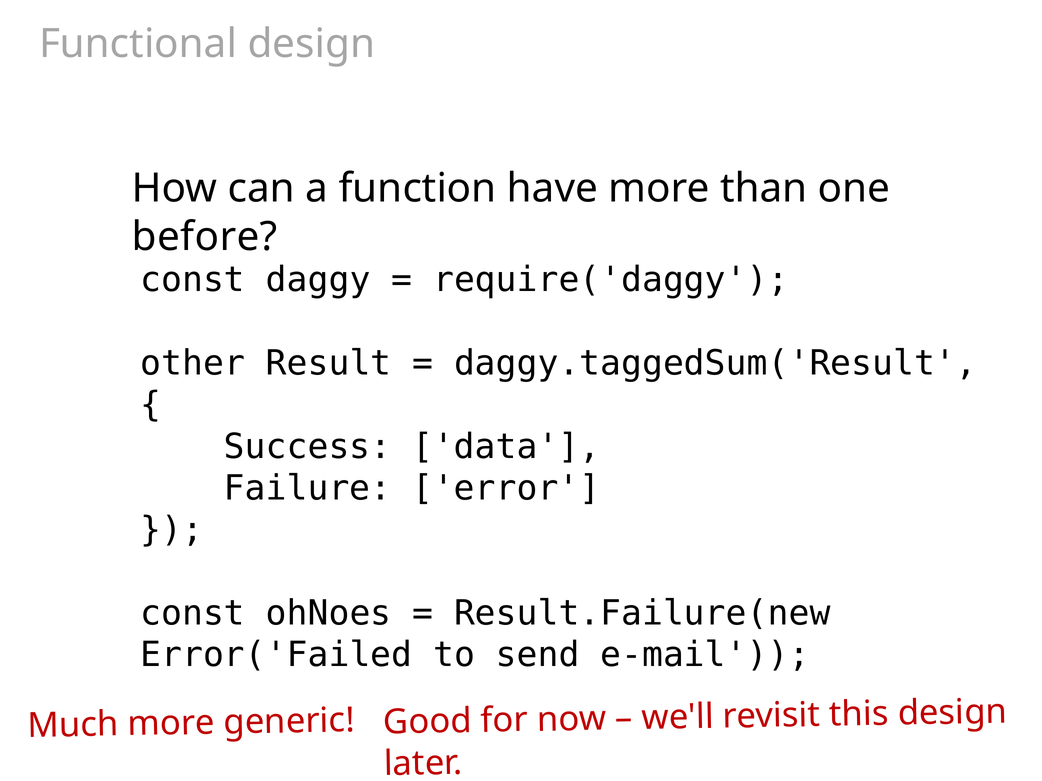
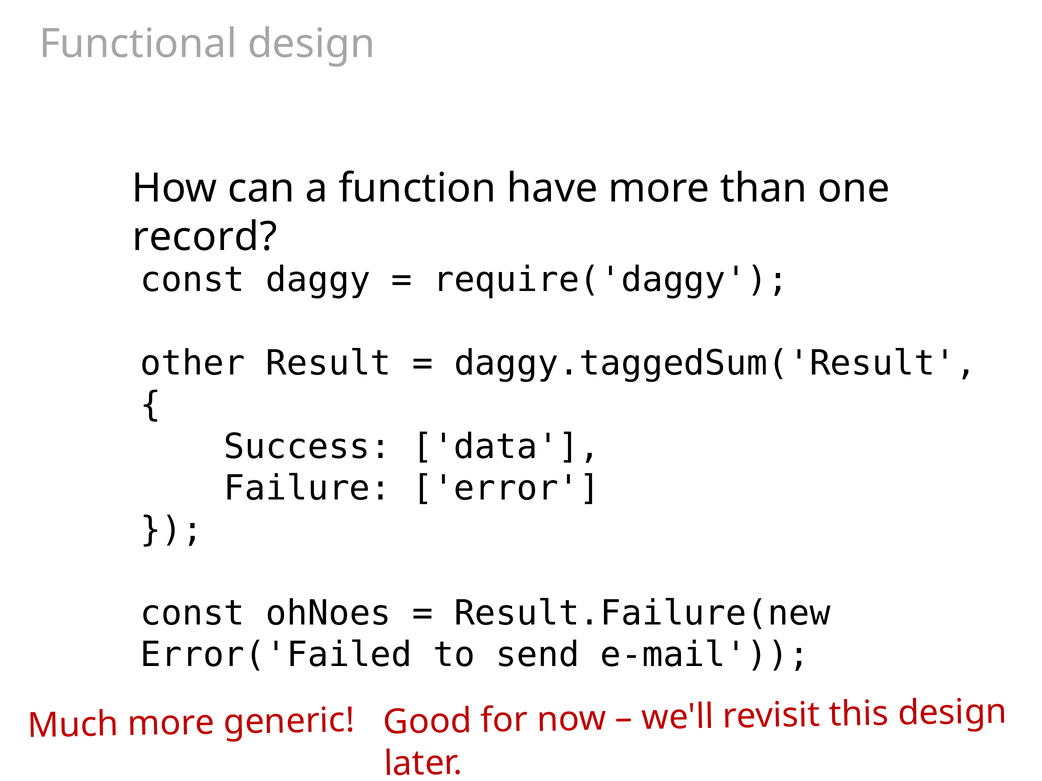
before: before -> record (205, 237)
